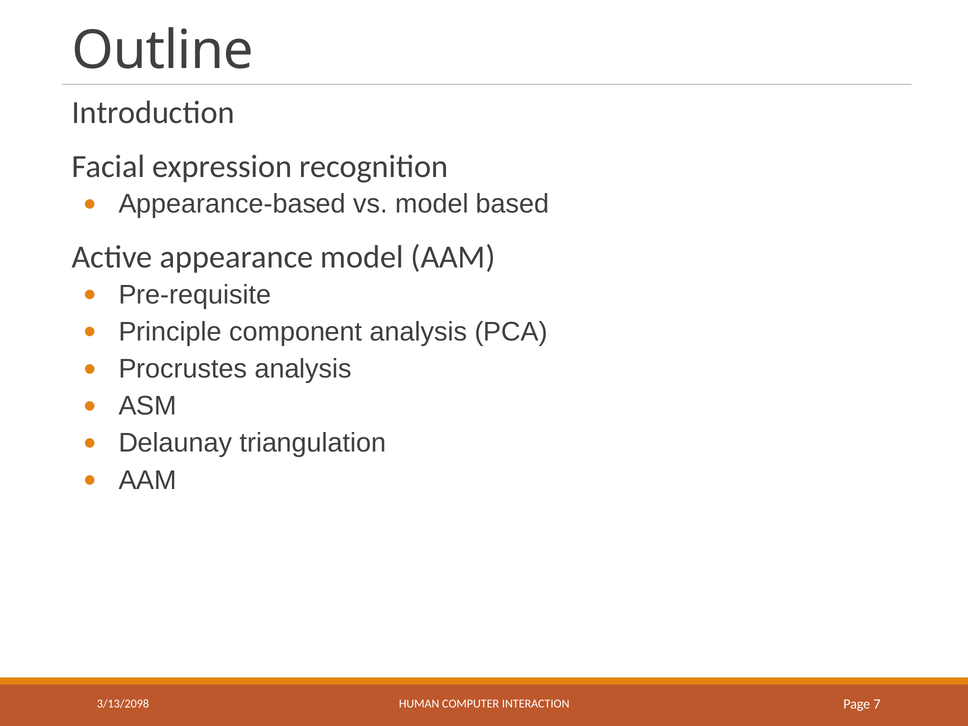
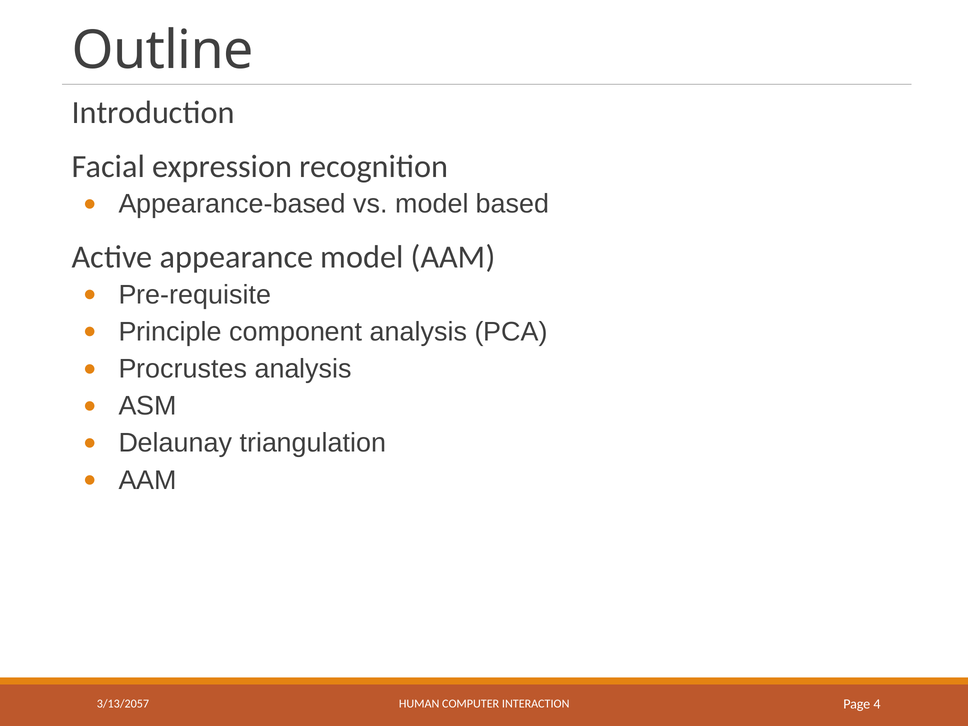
7: 7 -> 4 (877, 704)
3/13/2098: 3/13/2098 -> 3/13/2057 (123, 704)
